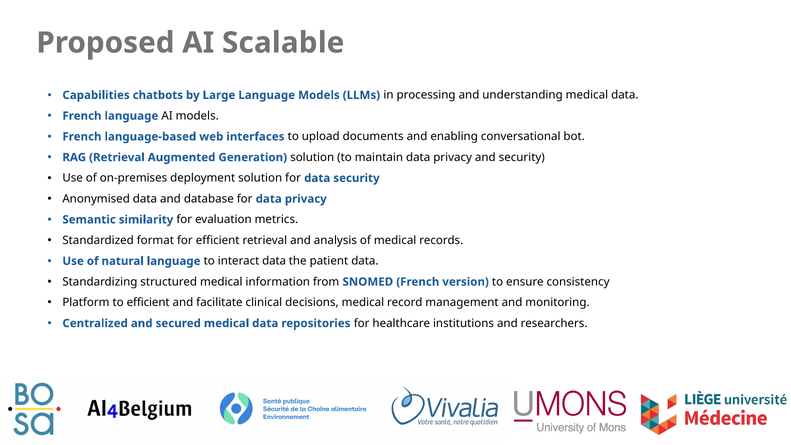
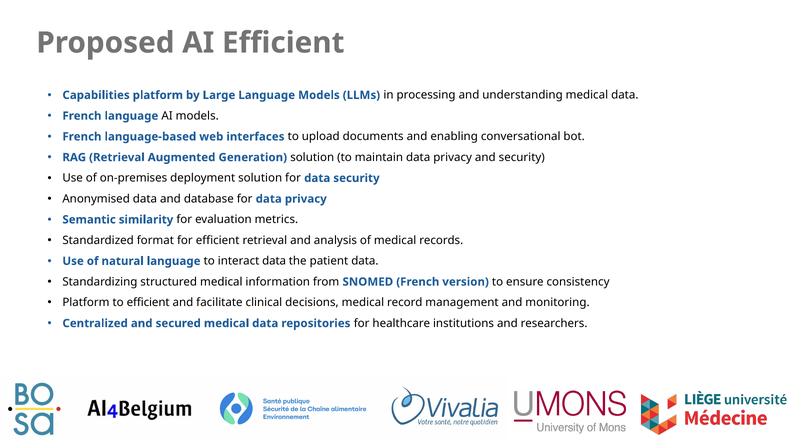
AI Scalable: Scalable -> Efficient (283, 43)
Capabilities chatbots: chatbots -> platform (158, 95)
